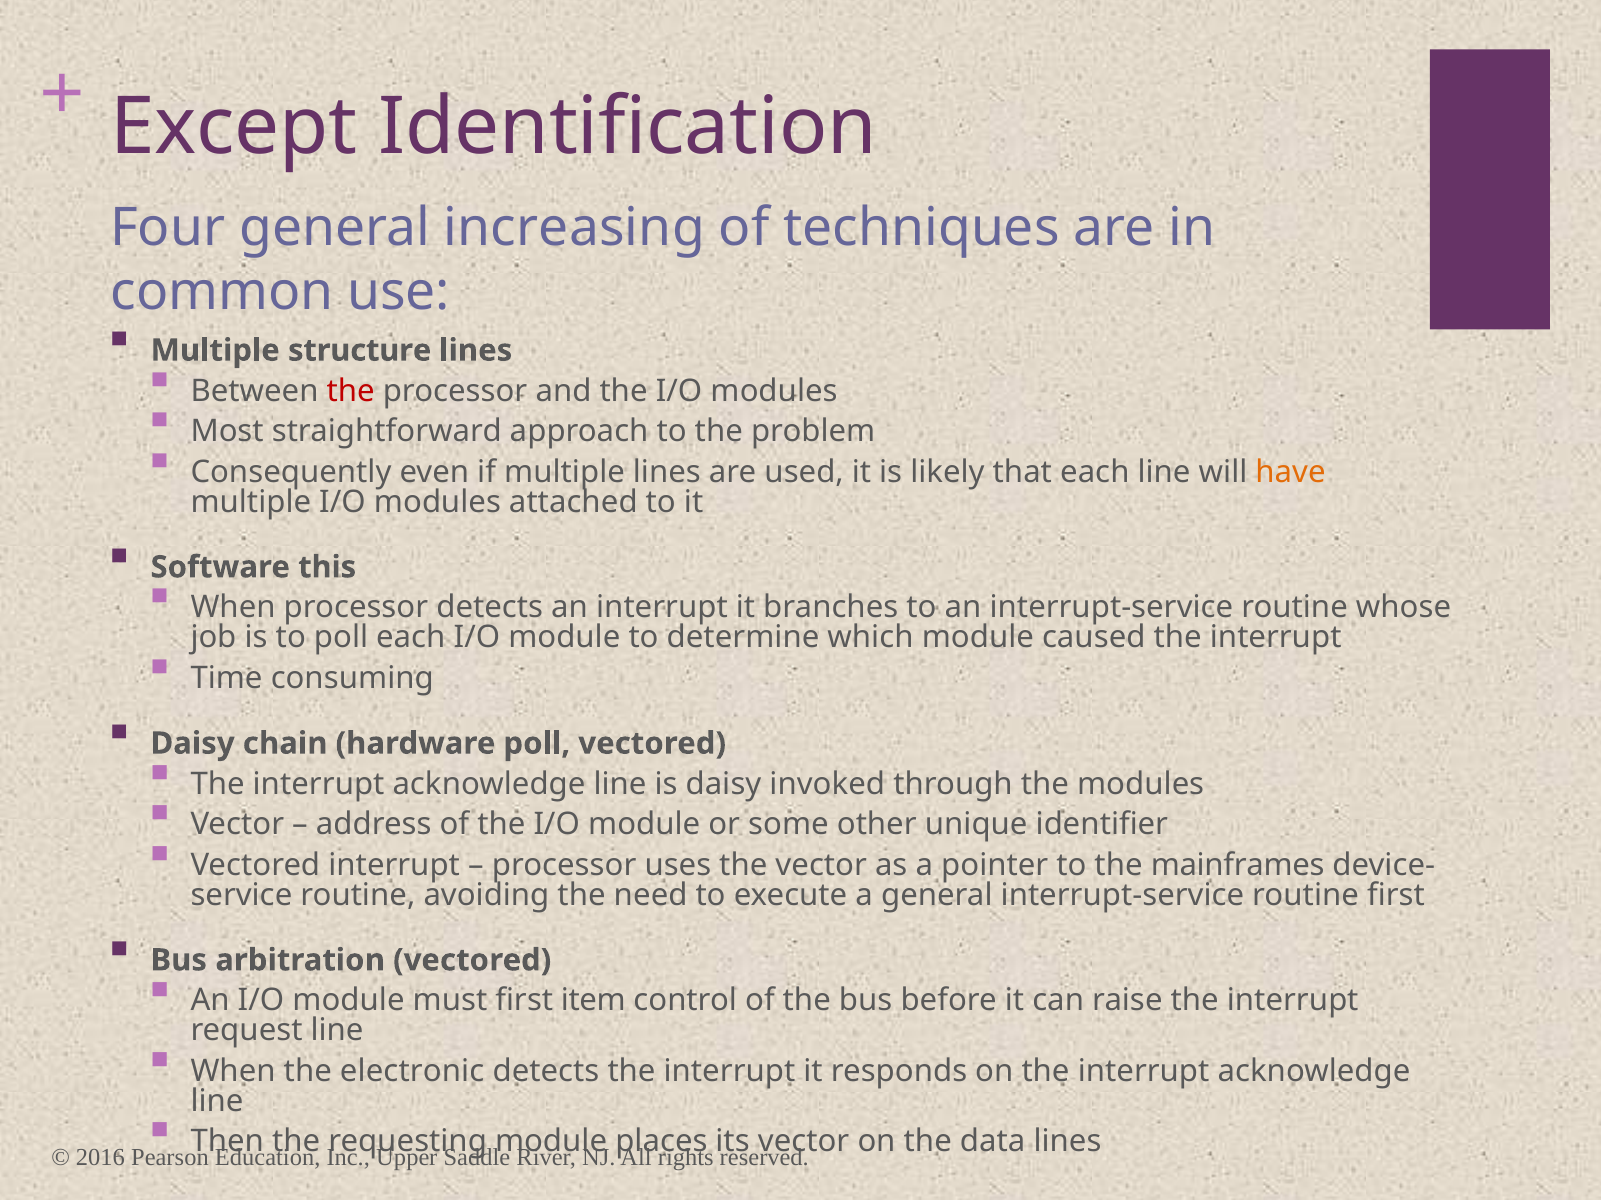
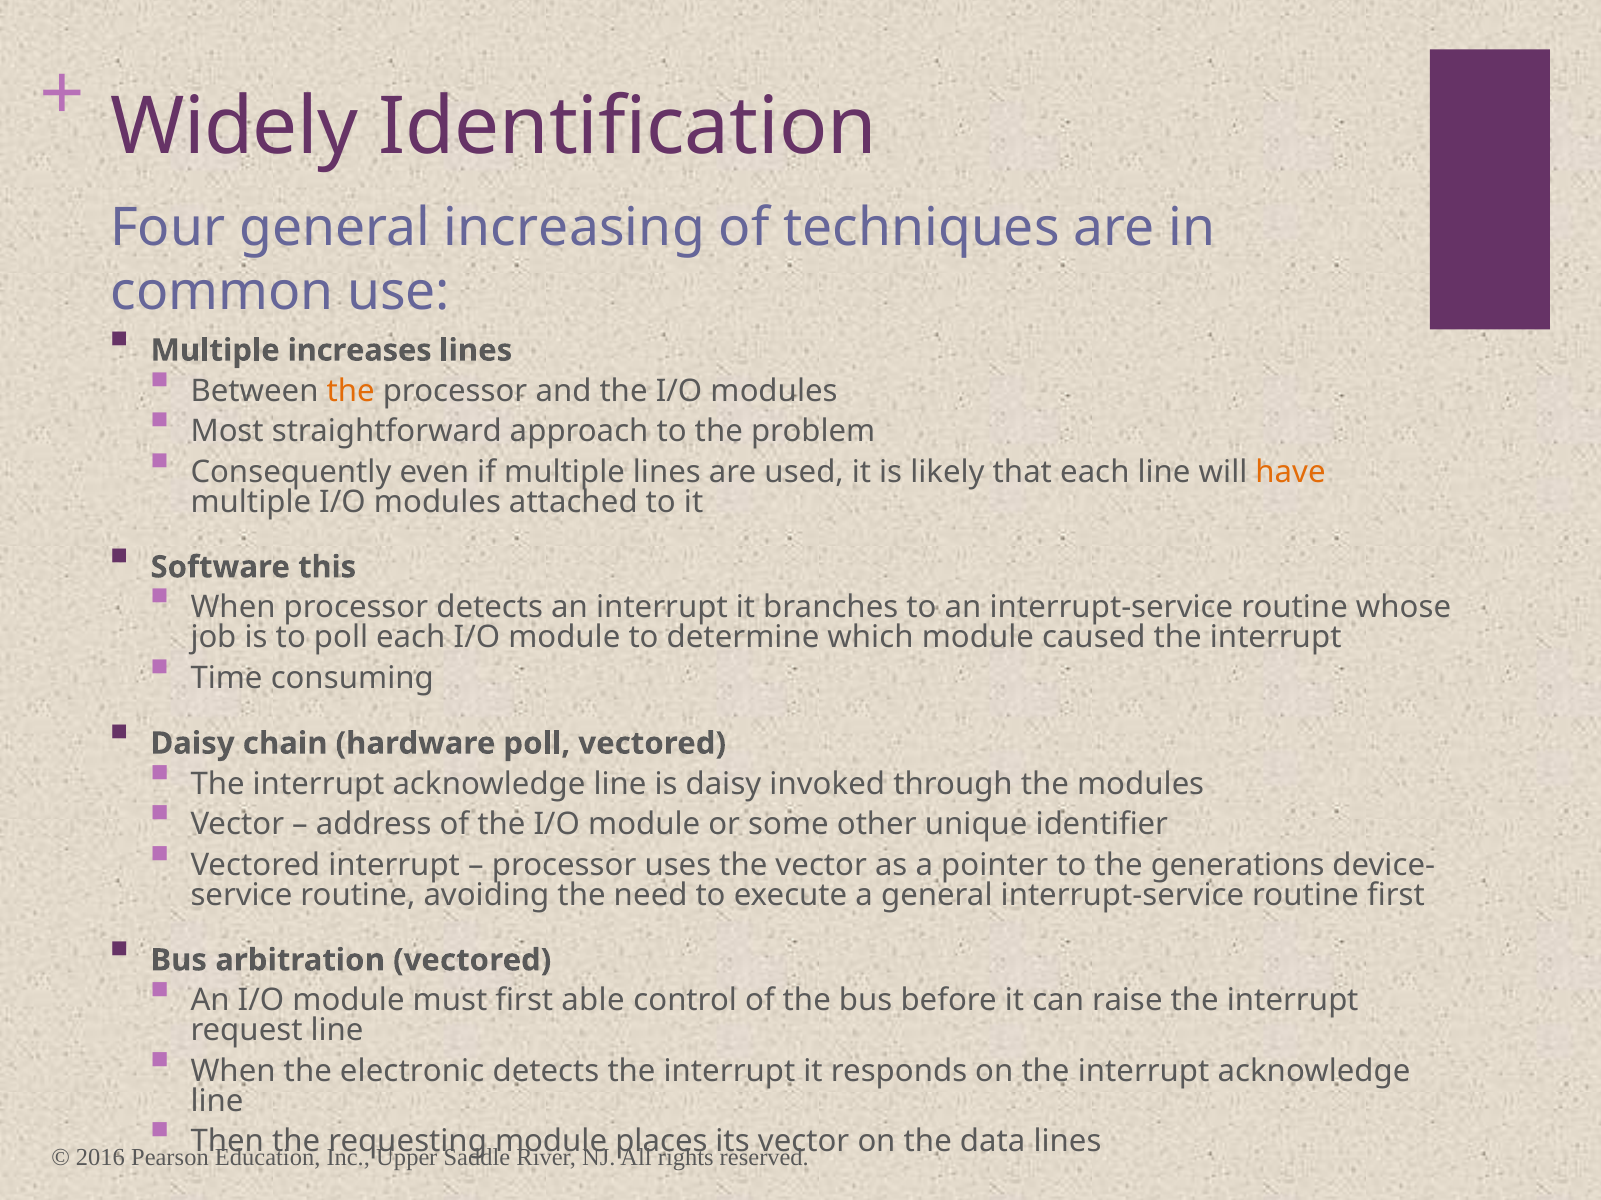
Except: Except -> Widely (234, 128)
structure: structure -> increases (360, 351)
the colour: red -> orange (351, 391)
mainframes: mainframes -> generations (1238, 865)
item: item -> able (593, 1001)
